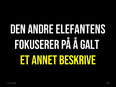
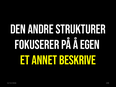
ELEFANTENS: ELEFANTENS -> STRUKTURER (81, 29)
GALT: GALT -> EGEN (90, 45)
